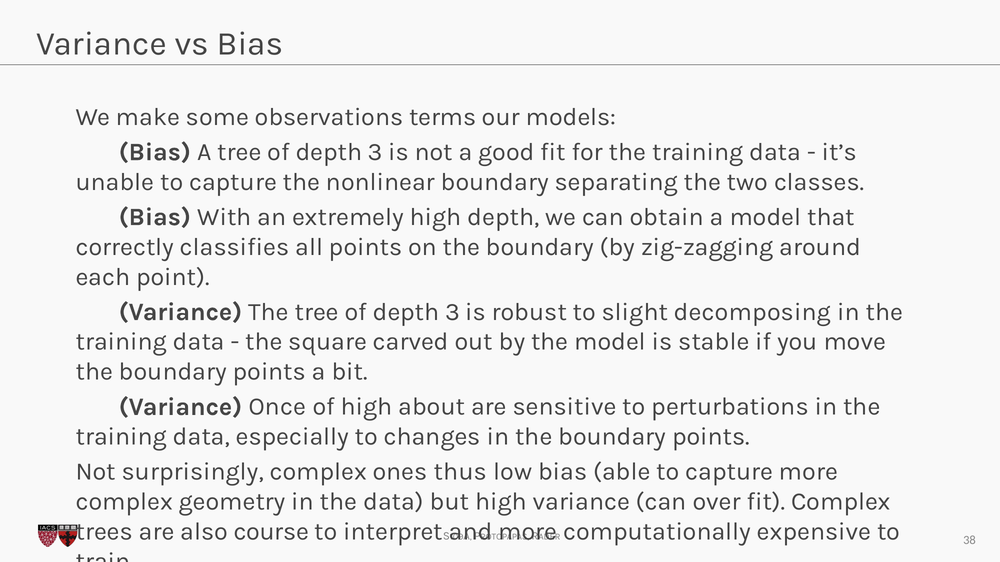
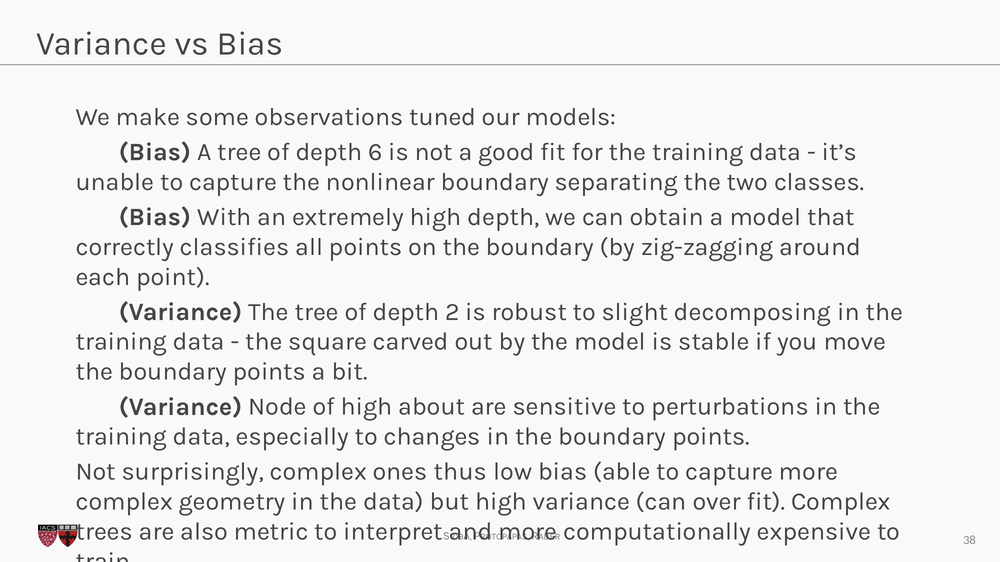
terms: terms -> tuned (443, 117)
3: 3 -> 6 (375, 152)
3: 3 -> 2 (453, 312)
Once: Once -> Node (278, 407)
course: course -> metric (271, 532)
